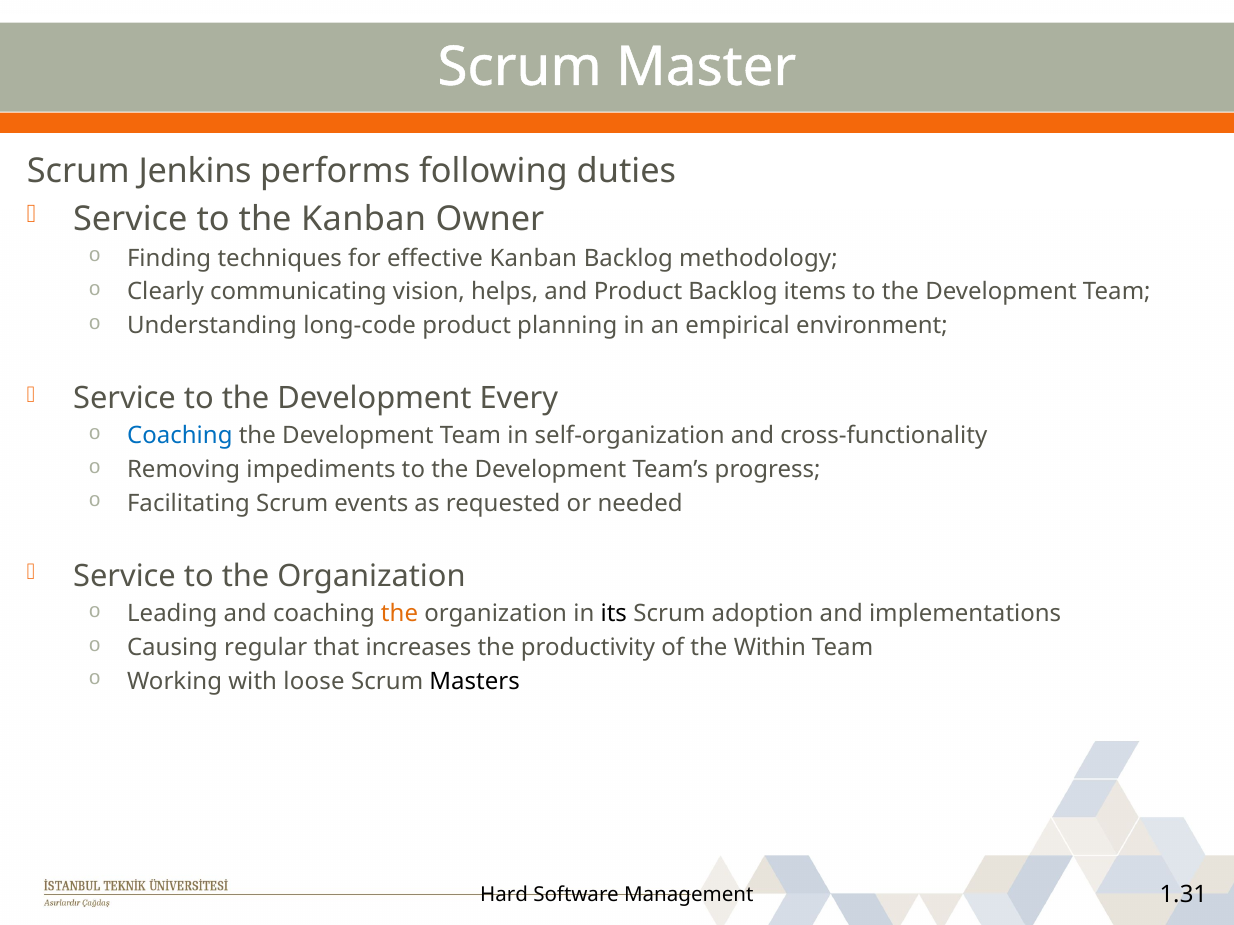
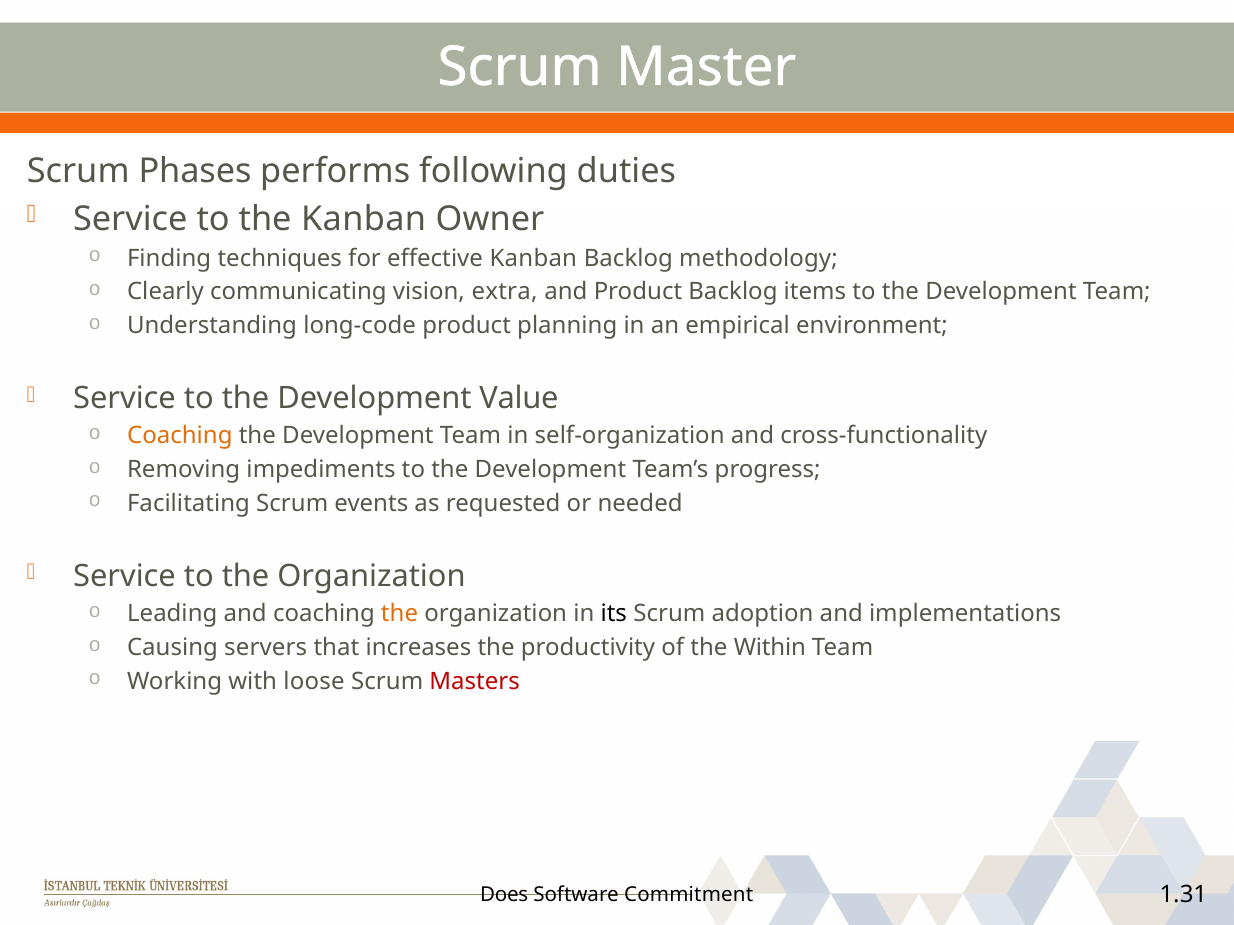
Jenkins: Jenkins -> Phases (195, 171)
helps: helps -> extra (505, 292)
Every: Every -> Value (519, 399)
Coaching colour: blue -> orange (180, 436)
regular: regular -> servers (266, 648)
Masters colour: black -> red (475, 681)
Hard: Hard -> Does (504, 895)
Management: Management -> Commitment (689, 895)
